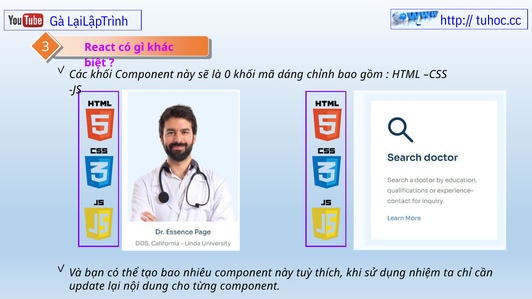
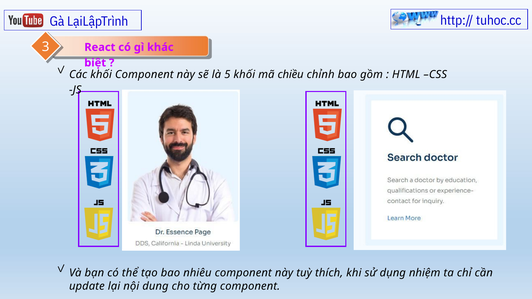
0: 0 -> 5 (227, 74)
dáng: dáng -> chiều (291, 74)
